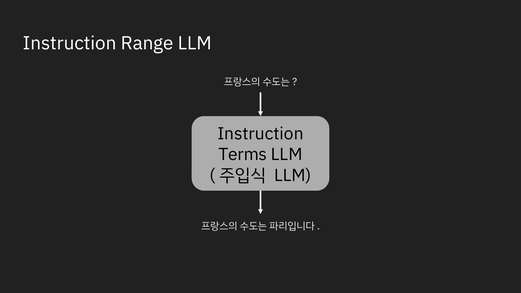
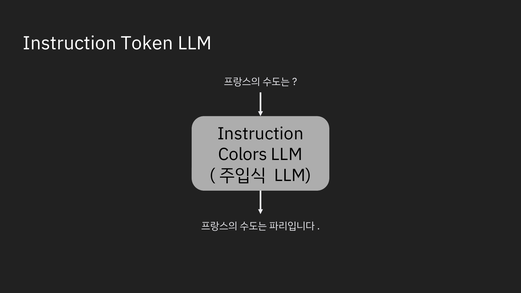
Range: Range -> Token (147, 43)
Terms: Terms -> Colors (243, 155)
